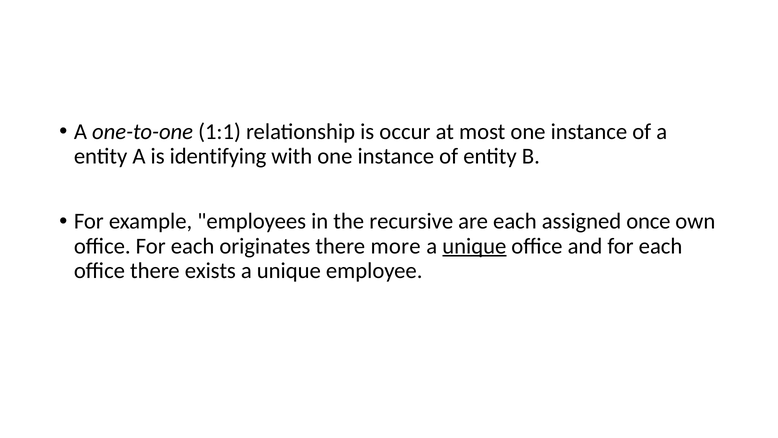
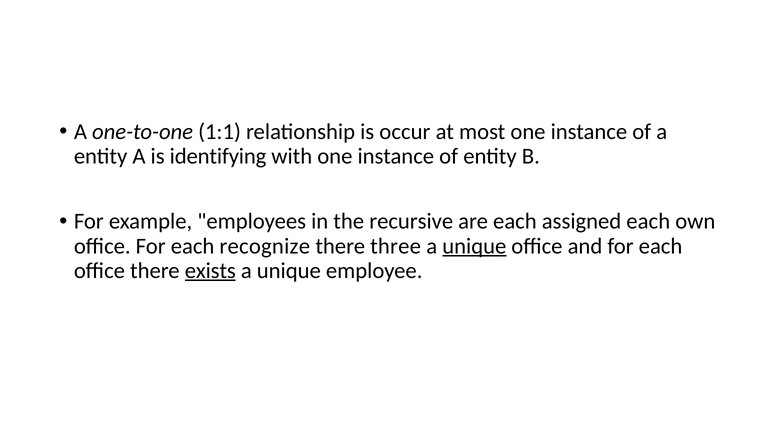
assigned once: once -> each (648, 221)
originates: originates -> recognize (265, 246)
more: more -> three (396, 246)
exists underline: none -> present (210, 270)
